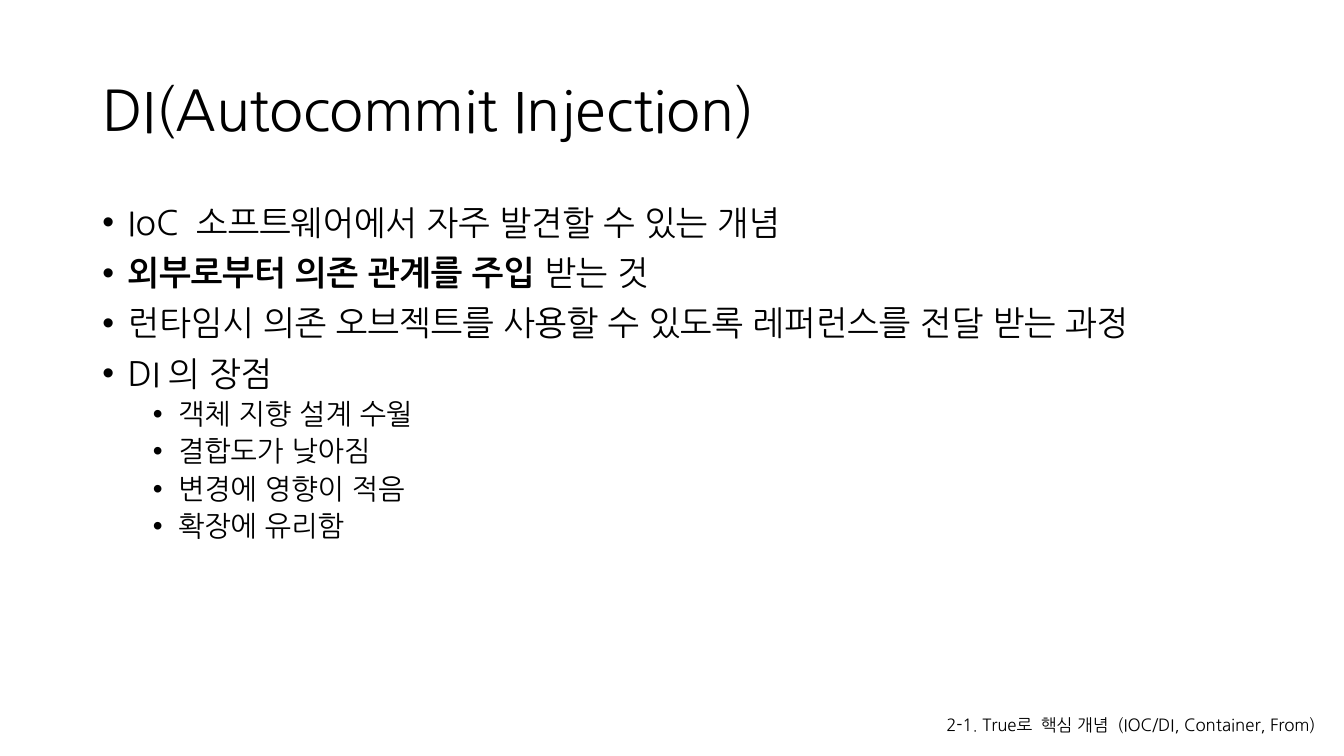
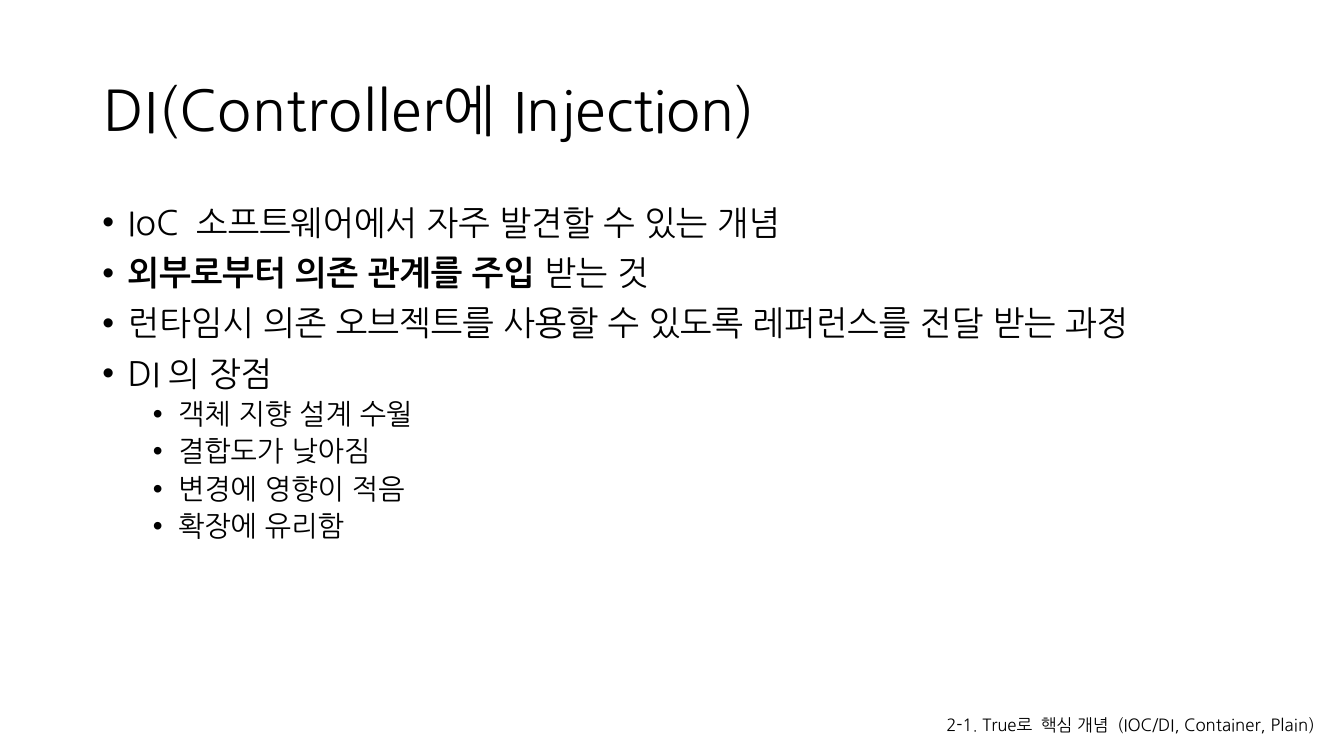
DI(Autocommit: DI(Autocommit -> DI(Controller에 (300, 113)
From: From -> Plain (1293, 726)
